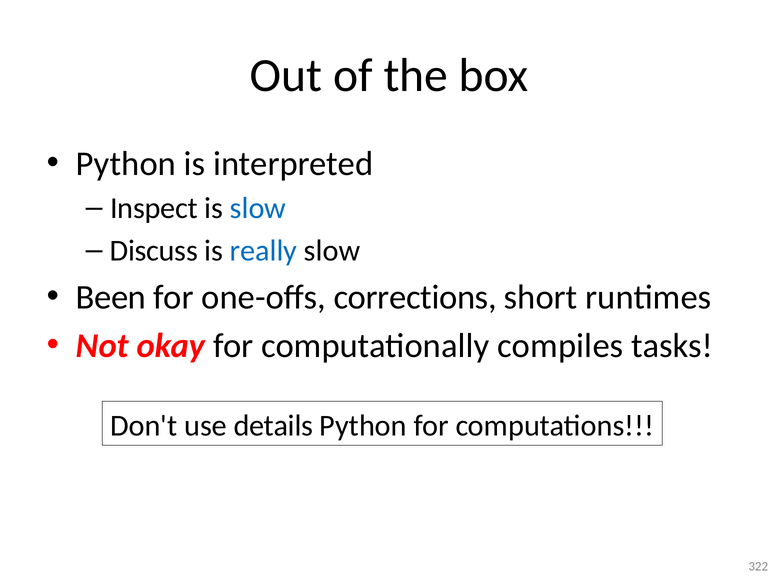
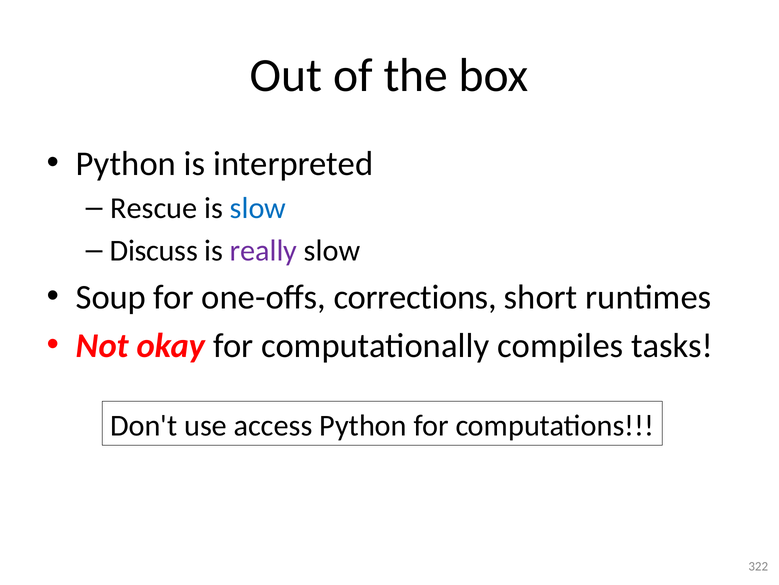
Inspect: Inspect -> Rescue (154, 208)
really colour: blue -> purple (264, 251)
Been: Been -> Soup (111, 297)
details: details -> access (273, 425)
